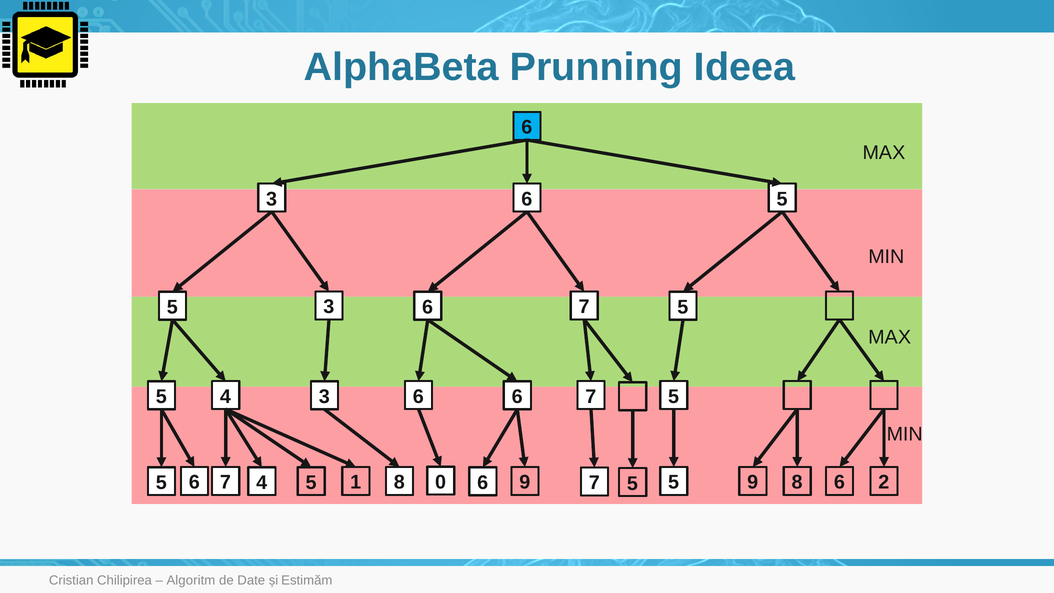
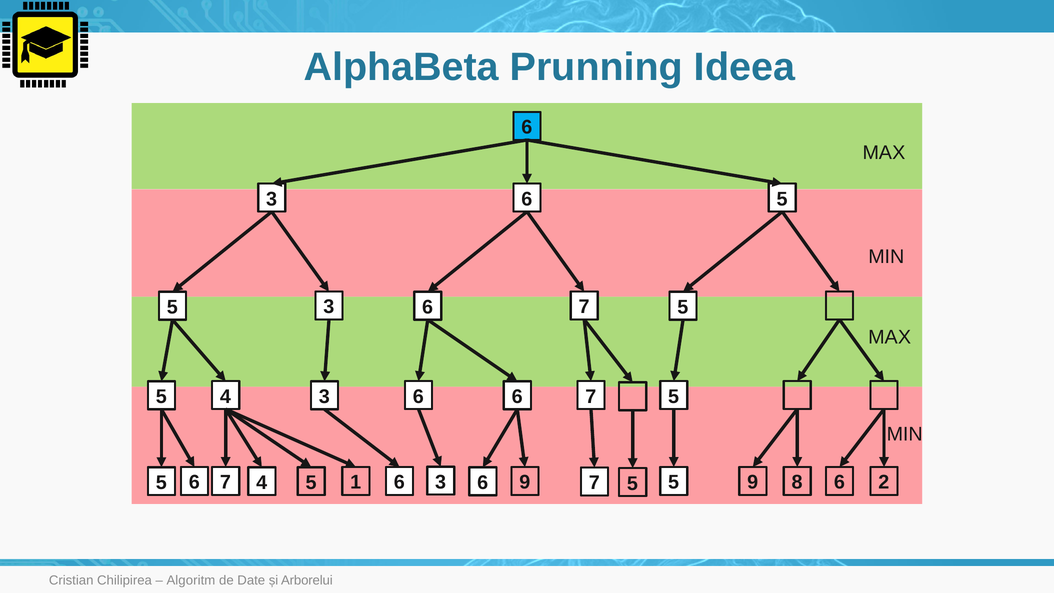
7 8: 8 -> 6 (399, 482)
1 0: 0 -> 3 (441, 482)
Estimăm: Estimăm -> Arborelui (307, 580)
